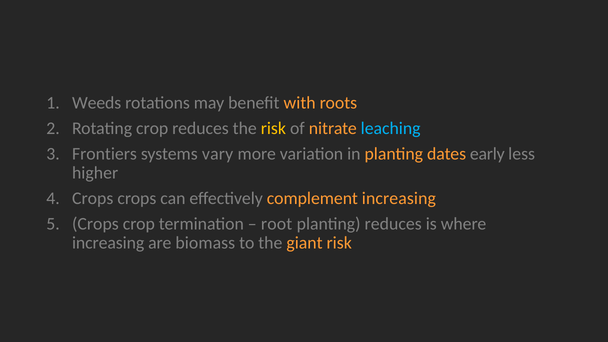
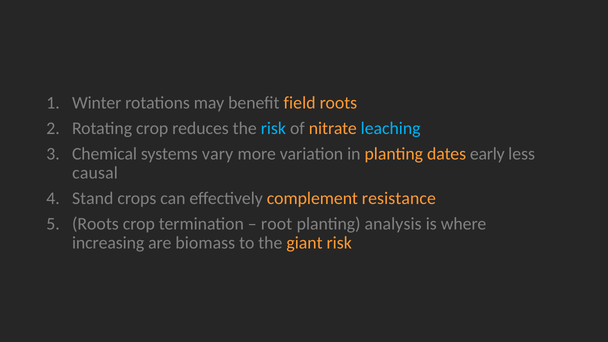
Weeds: Weeds -> Winter (97, 103)
with: with -> field (300, 103)
risk colour: yellow -> light blue (273, 128)
Frontiers: Frontiers -> Chemical (105, 154)
higher: higher -> causal (95, 173)
Crops: Crops -> Stand (93, 198)
complement increasing: increasing -> resistance (399, 198)
Crops: Crops -> Roots (95, 224)
planting reduces: reduces -> analysis (393, 224)
